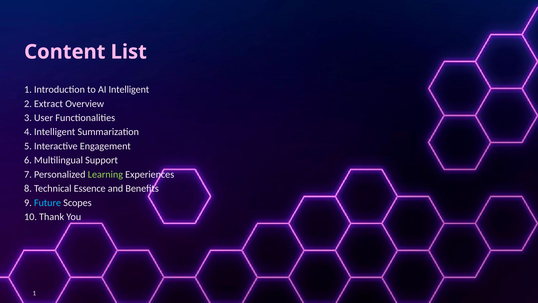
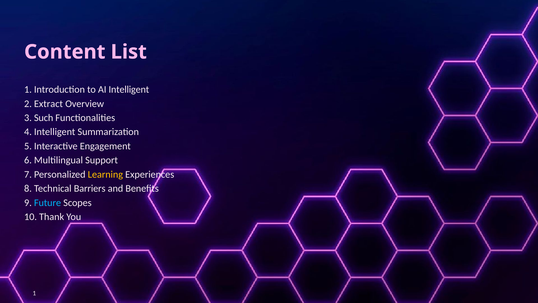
User: User -> Such (44, 118)
Learning colour: light green -> yellow (105, 174)
Essence: Essence -> Barriers (90, 188)
